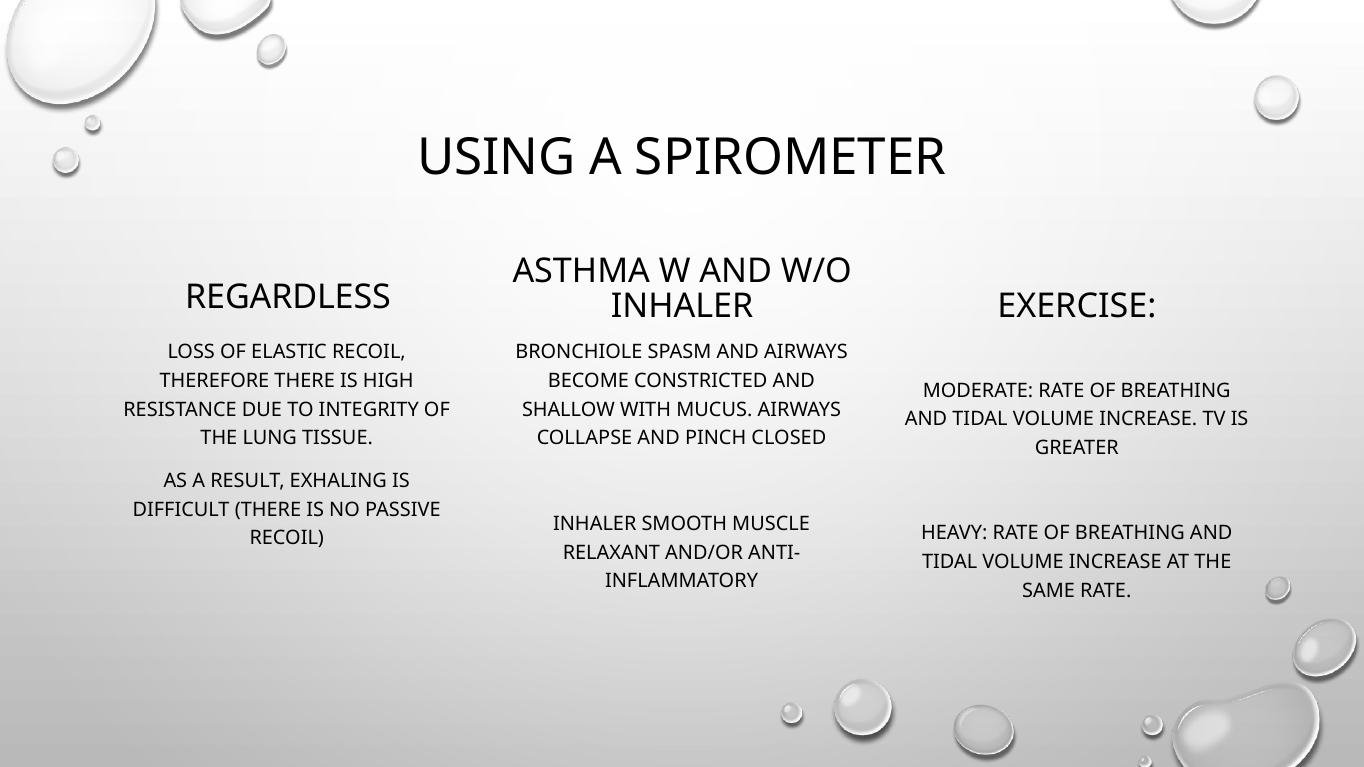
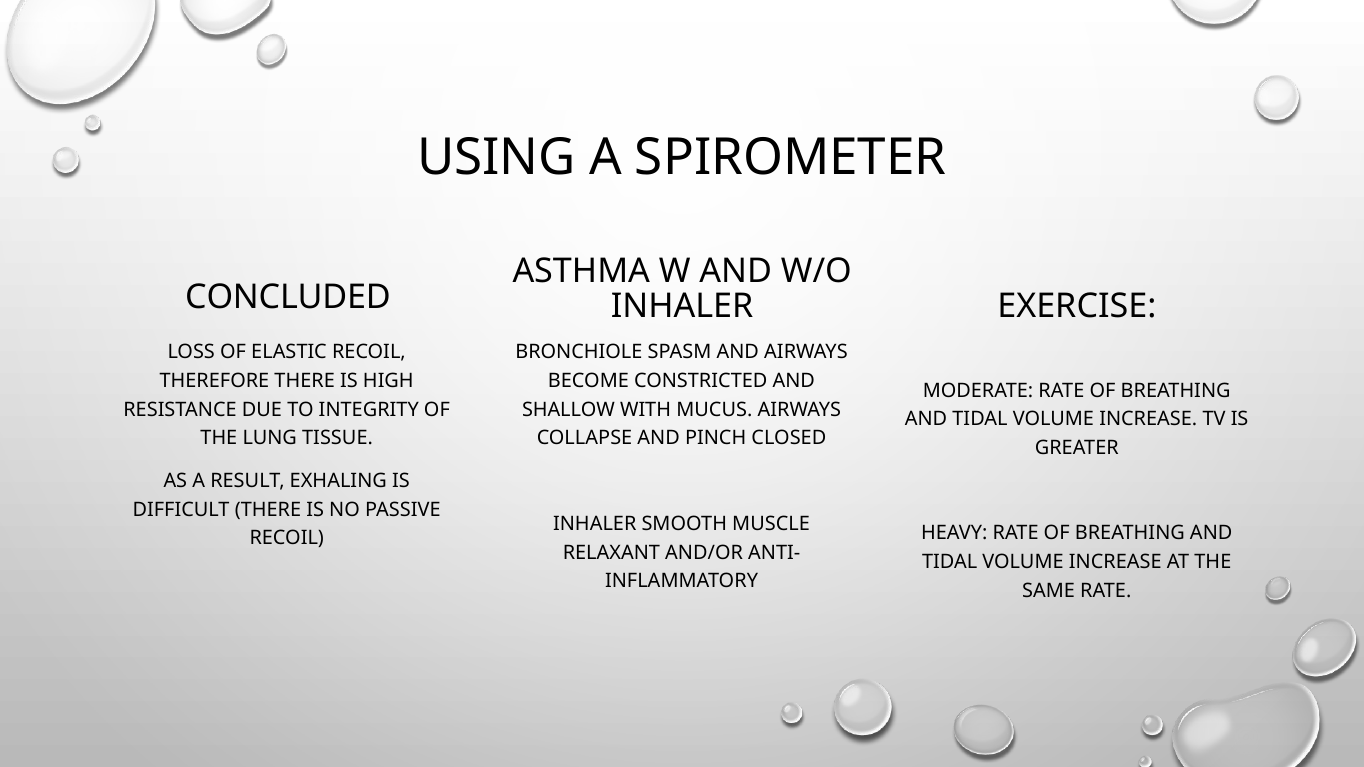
REGARDLESS: REGARDLESS -> CONCLUDED (288, 297)
